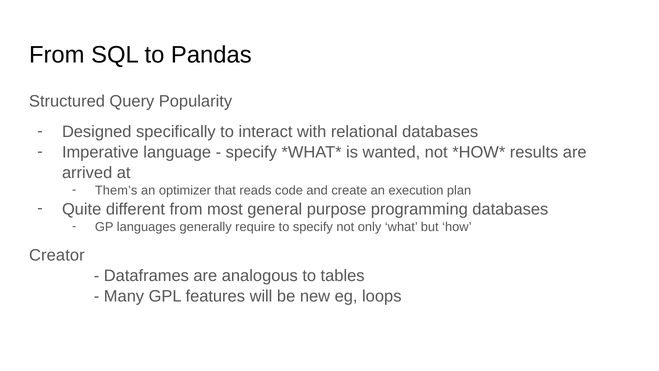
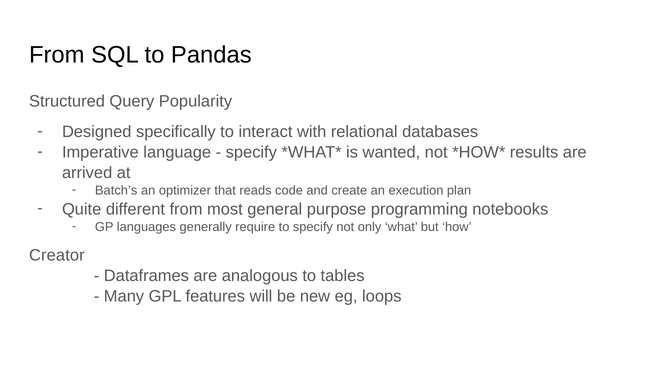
Them’s: Them’s -> Batch’s (116, 190)
programming databases: databases -> notebooks (510, 209)
